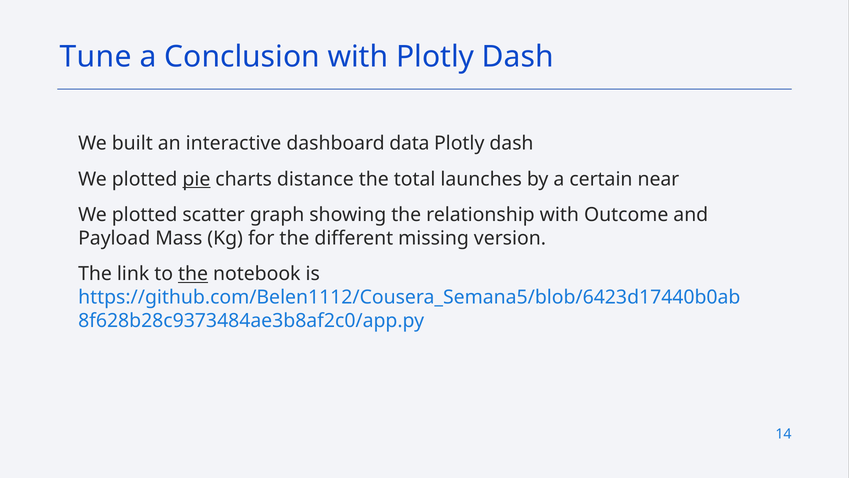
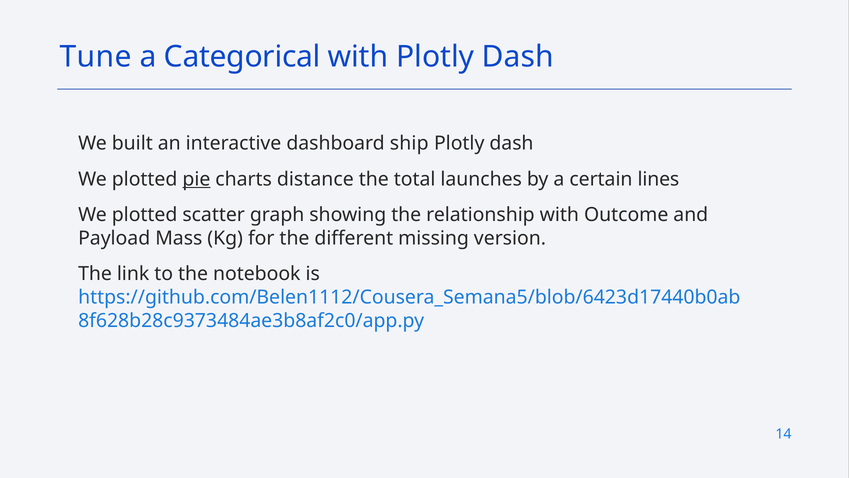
Conclusion: Conclusion -> Categorical (242, 57)
data: data -> ship (409, 143)
near: near -> lines (658, 179)
the underline: present -> none (193, 274)
